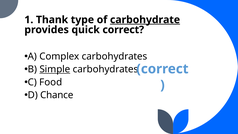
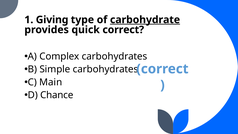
Thank: Thank -> Giving (52, 20)
Simple underline: present -> none (55, 69)
Food: Food -> Main (51, 82)
